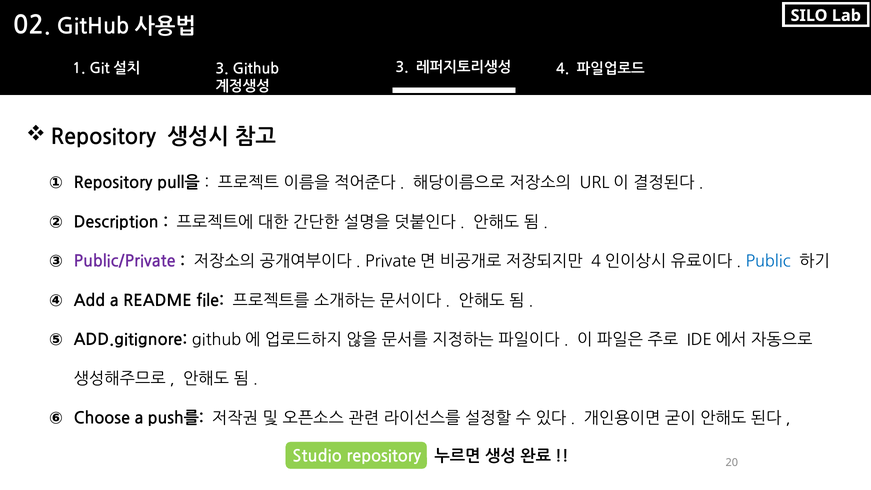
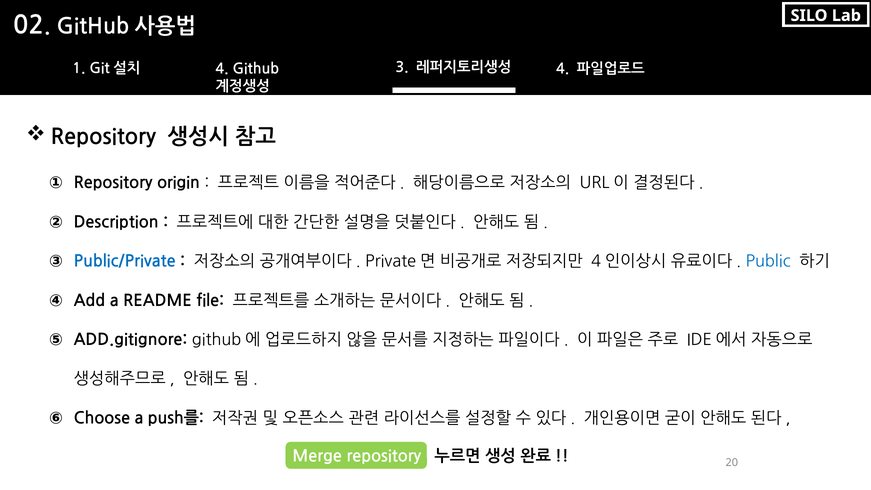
3: 3 -> 4 (222, 69)
pull을: pull을 -> origin (178, 183)
Public/Private colour: purple -> blue (125, 261)
Studio: Studio -> Merge (317, 456)
